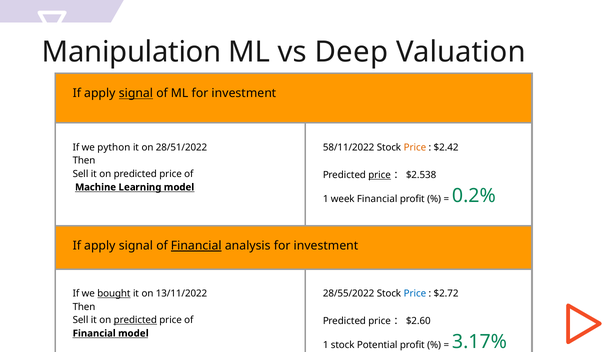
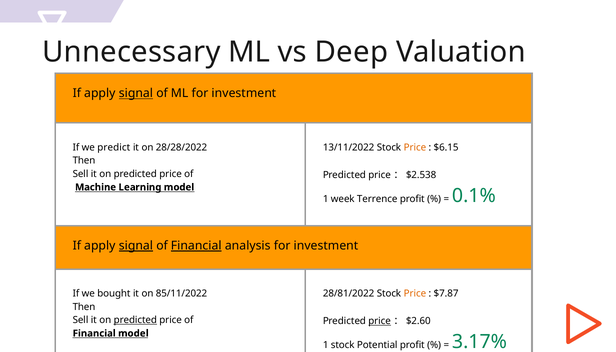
Manipulation: Manipulation -> Unnecessary (131, 52)
python: python -> predict (114, 147)
28/51/2022: 28/51/2022 -> 28/28/2022 (182, 147)
58/11/2022: 58/11/2022 -> 13/11/2022 (349, 147)
$2.42: $2.42 -> $6.15 (446, 147)
price underline: present -> none (380, 175)
week Financial: Financial -> Terrence (377, 199)
0.2%: 0.2% -> 0.1% (474, 196)
signal underline: none -> present (136, 246)
bought underline: present -> none (114, 294)
13/11/2022: 13/11/2022 -> 85/11/2022 (182, 294)
28/55/2022: 28/55/2022 -> 28/81/2022 (349, 294)
Price colour: blue -> orange (415, 294)
$2.72: $2.72 -> $7.87 (446, 294)
price underline: none -> present (380, 321)
